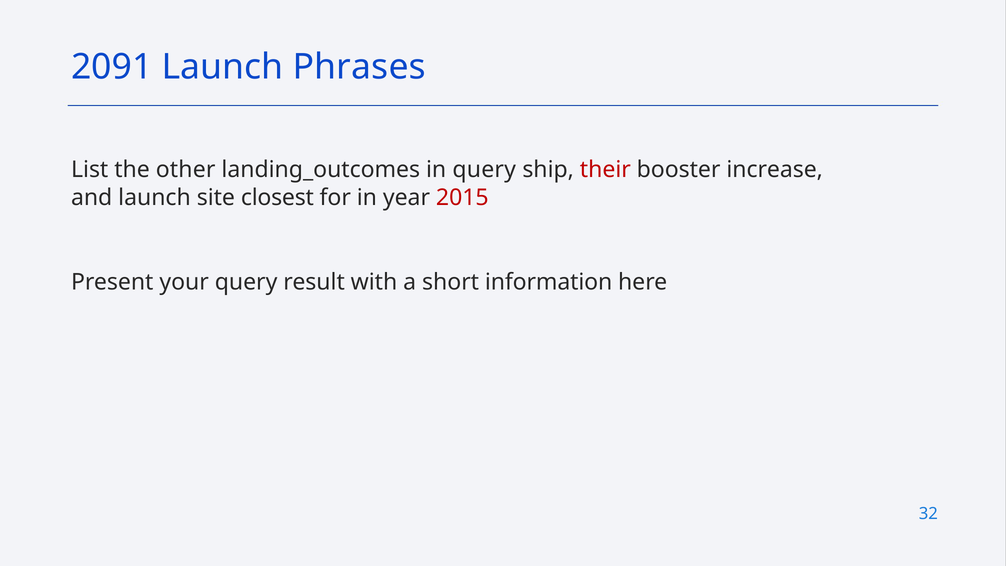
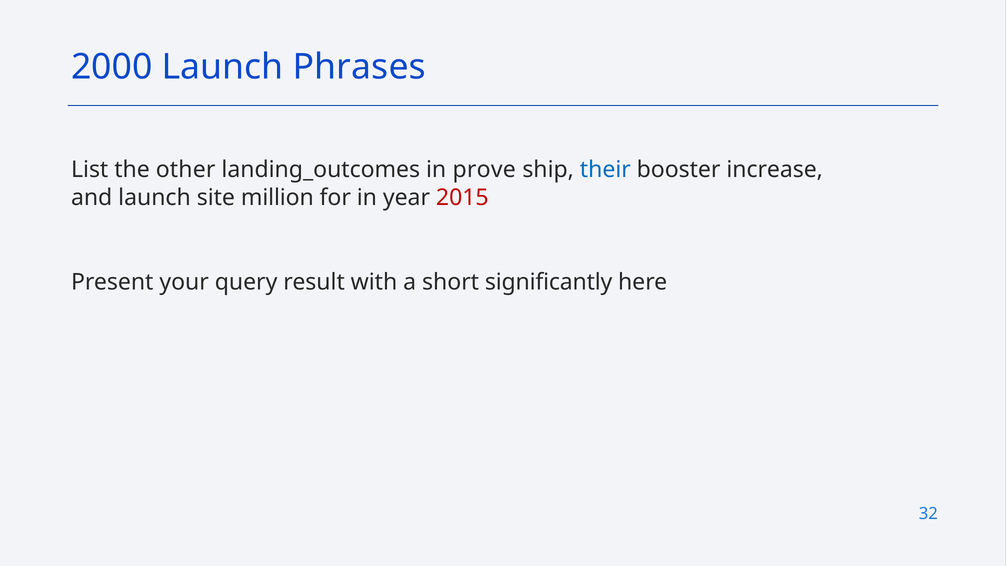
2091: 2091 -> 2000 (112, 67)
in query: query -> prove (484, 170)
their colour: red -> blue (605, 170)
closest: closest -> million (277, 197)
information: information -> significantly (549, 282)
